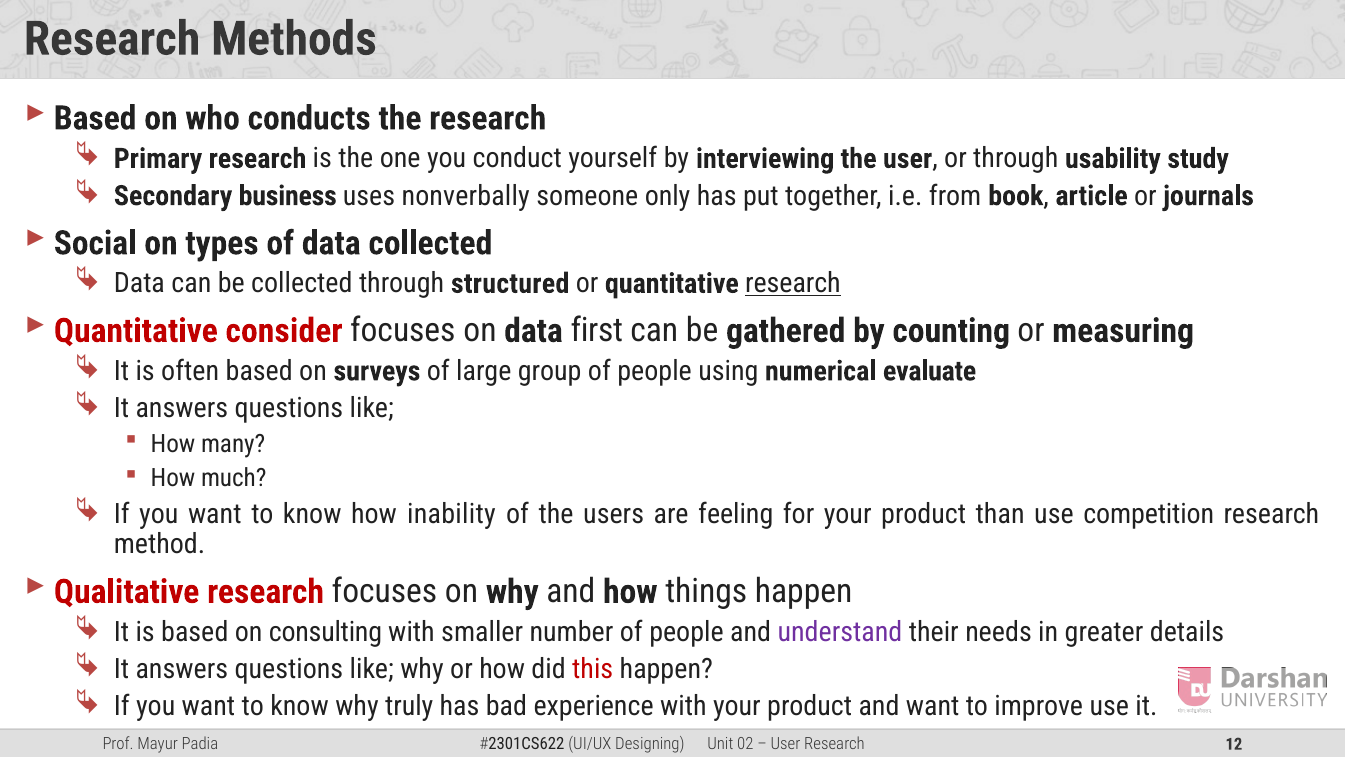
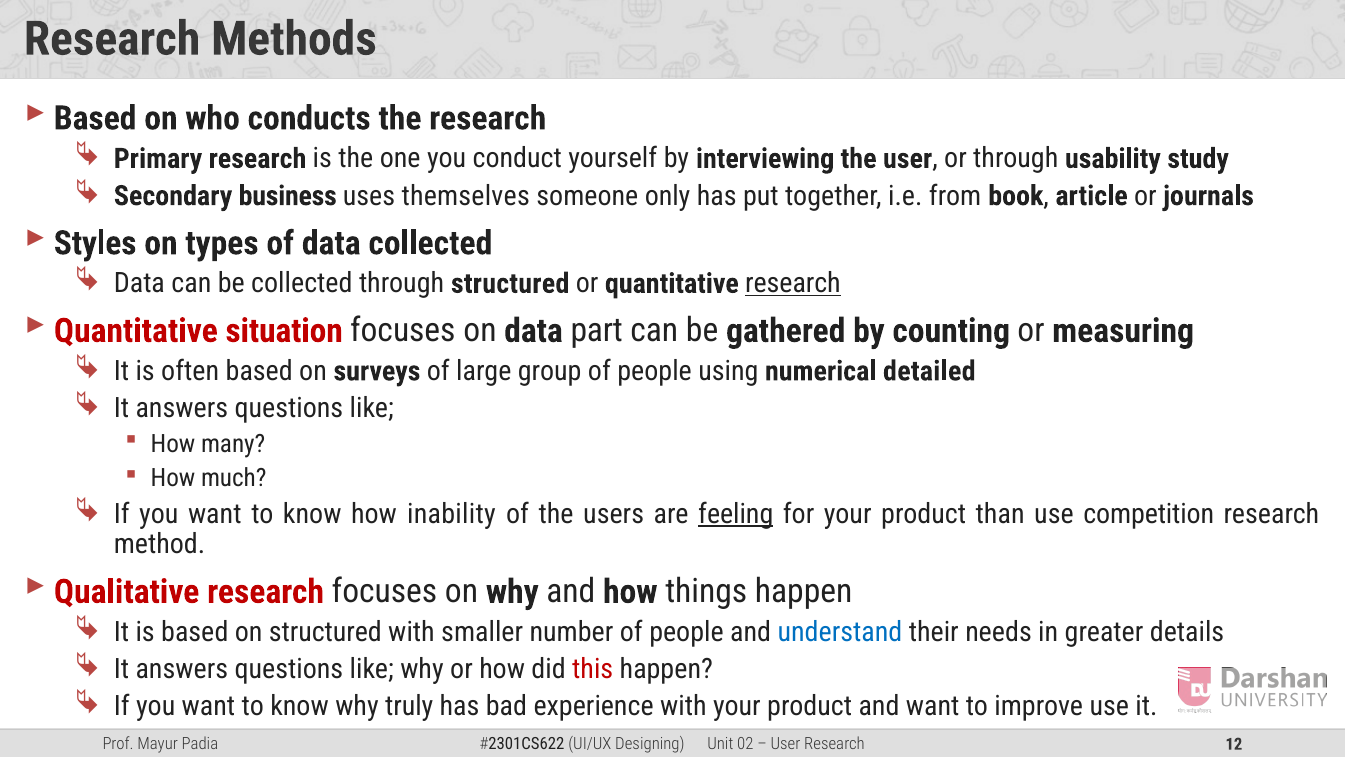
nonverbally: nonverbally -> themselves (466, 196)
Social: Social -> Styles (95, 243)
consider: consider -> situation (284, 331)
first: first -> part (597, 331)
evaluate: evaluate -> detailed (929, 371)
feeling underline: none -> present (736, 514)
on consulting: consulting -> structured (325, 632)
understand colour: purple -> blue (840, 632)
